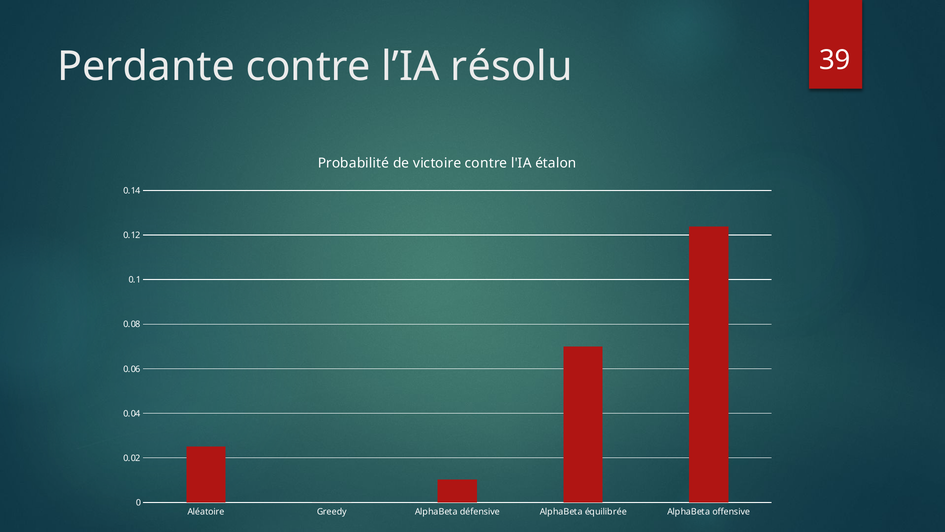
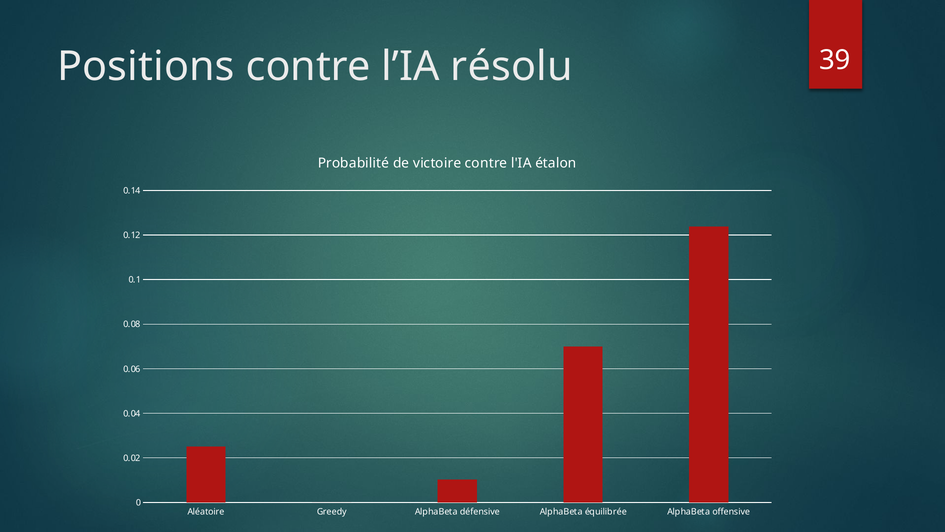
Perdante: Perdante -> Positions (146, 66)
